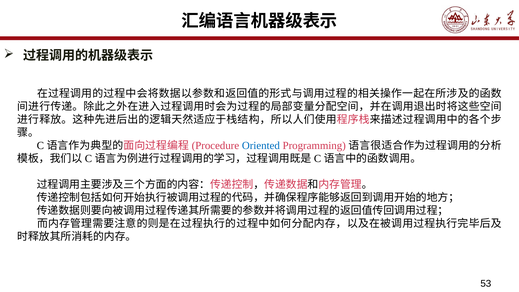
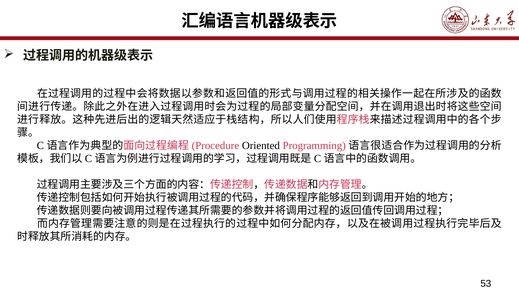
Oriented colour: blue -> black (261, 146)
